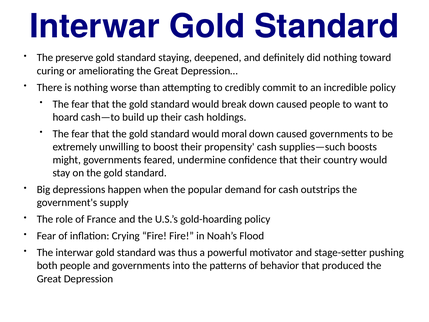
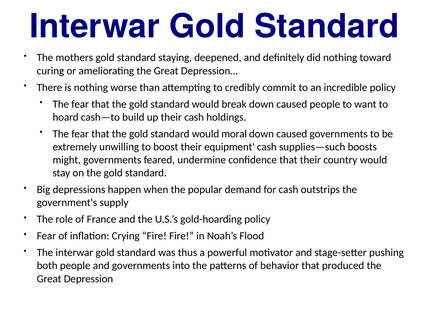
preserve: preserve -> mothers (74, 58)
propensity: propensity -> equipment (229, 147)
